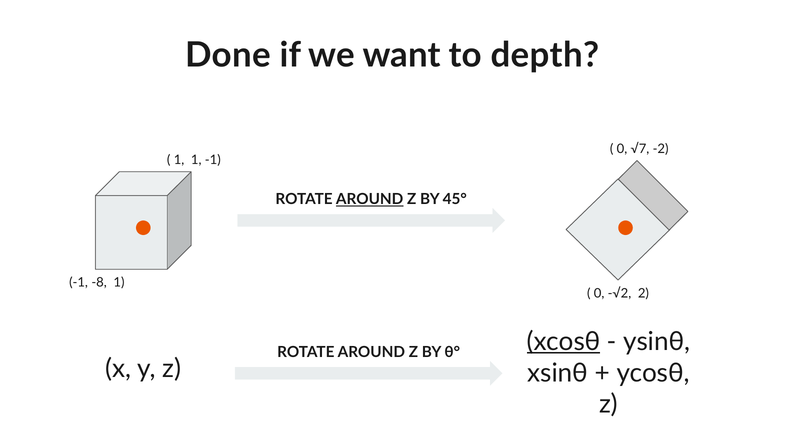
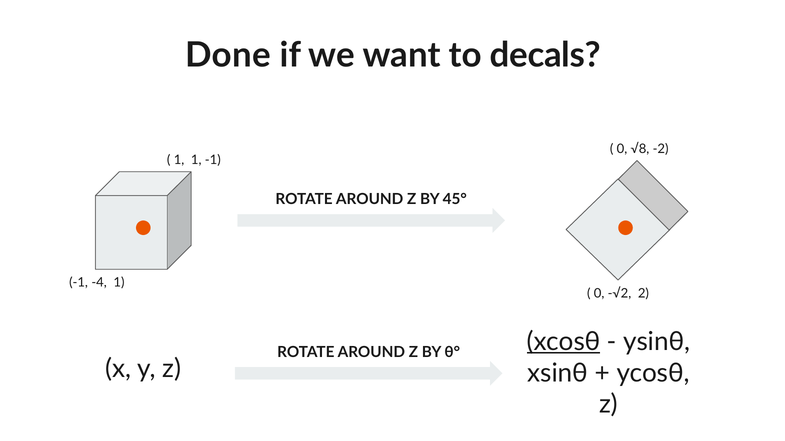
depth: depth -> decals (545, 55)
√7: √7 -> √8 (640, 149)
AROUND underline: present -> none (370, 200)
-8: -8 -> -4 (99, 283)
